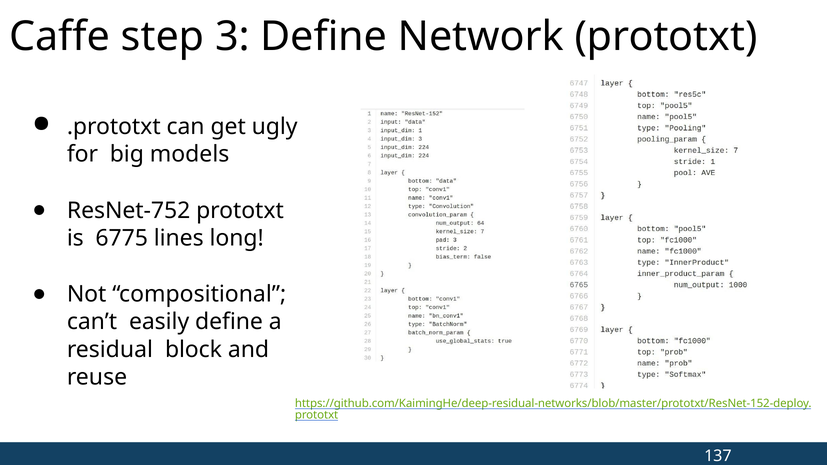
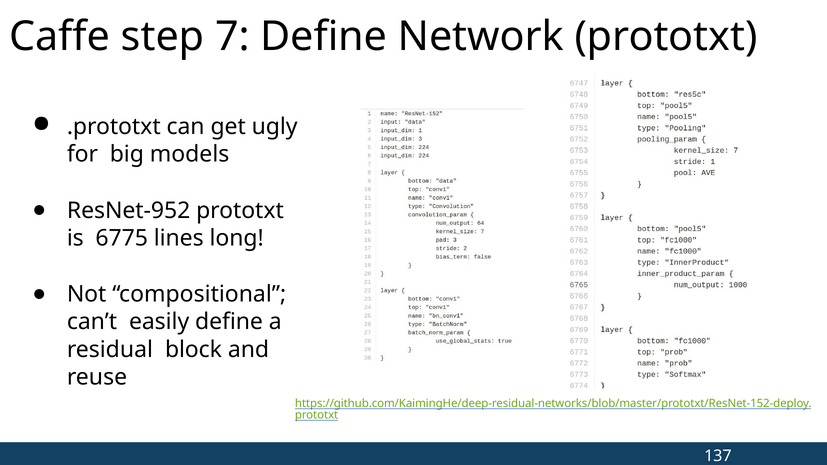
3: 3 -> 7 (232, 37)
ResNet-752: ResNet-752 -> ResNet-952 (129, 211)
